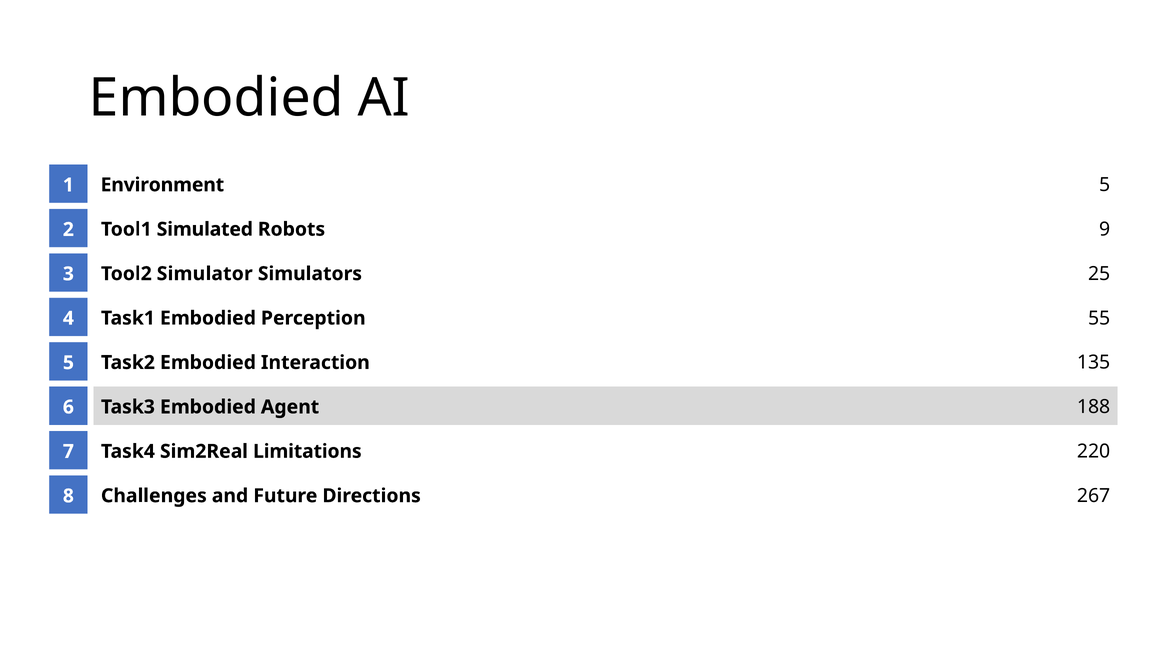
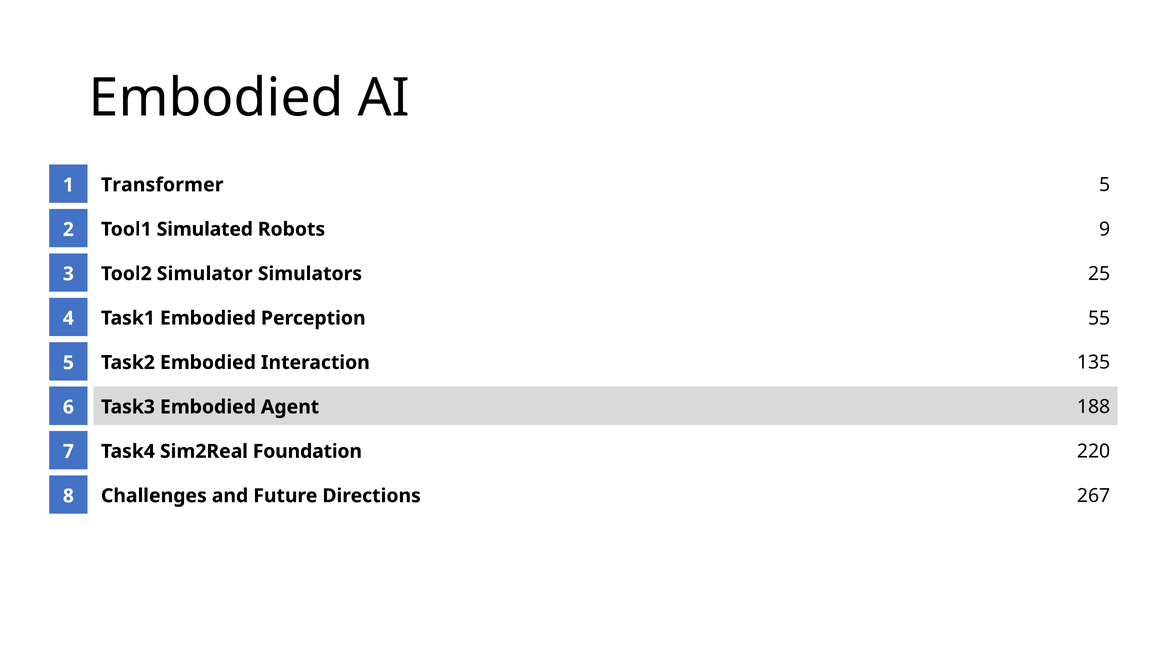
Environment: Environment -> Transformer (162, 185)
Limitations: Limitations -> Foundation (307, 451)
